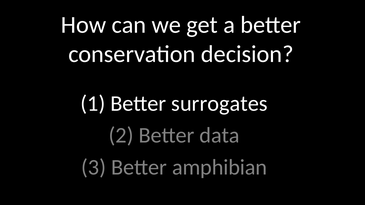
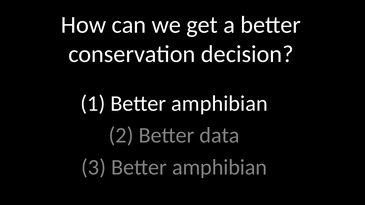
1 Better surrogates: surrogates -> amphibian (219, 104)
